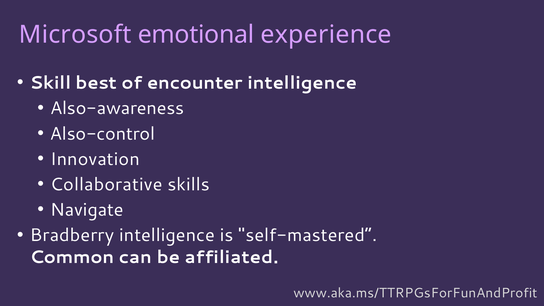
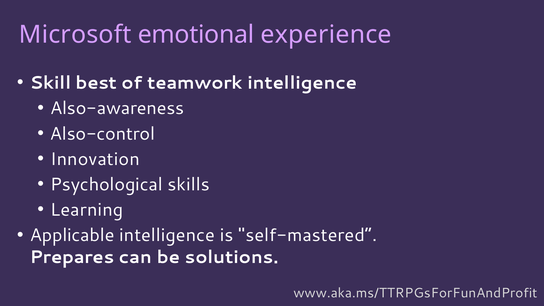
encounter: encounter -> teamwork (195, 83)
Collaborative: Collaborative -> Psychological (106, 185)
Navigate: Navigate -> Learning (87, 210)
Bradberry: Bradberry -> Applicable (72, 235)
Common: Common -> Prepares (72, 257)
affiliated: affiliated -> solutions (232, 257)
